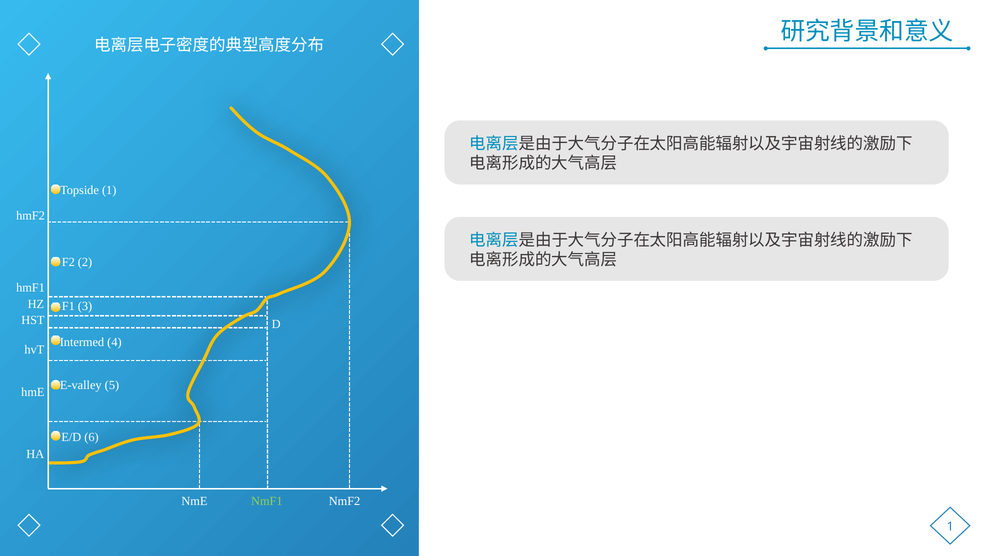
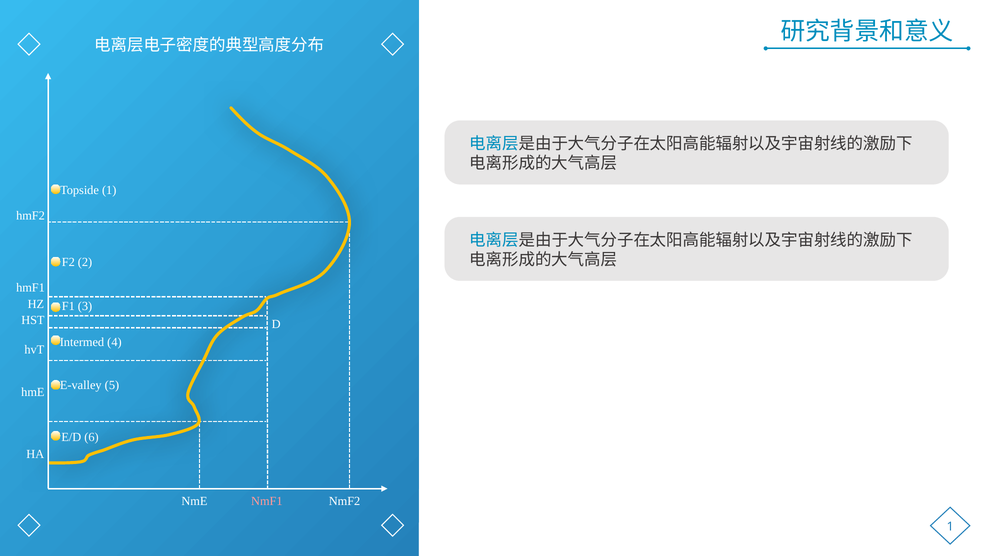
NmF1 colour: light green -> pink (267, 501)
